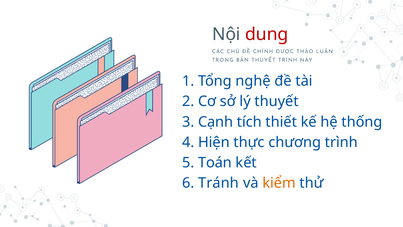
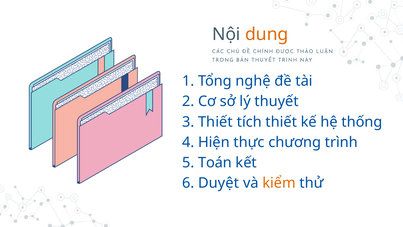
dung colour: red -> orange (267, 34)
3 Cạnh: Cạnh -> Thiết (215, 122)
Tránh: Tránh -> Duyệt (219, 183)
